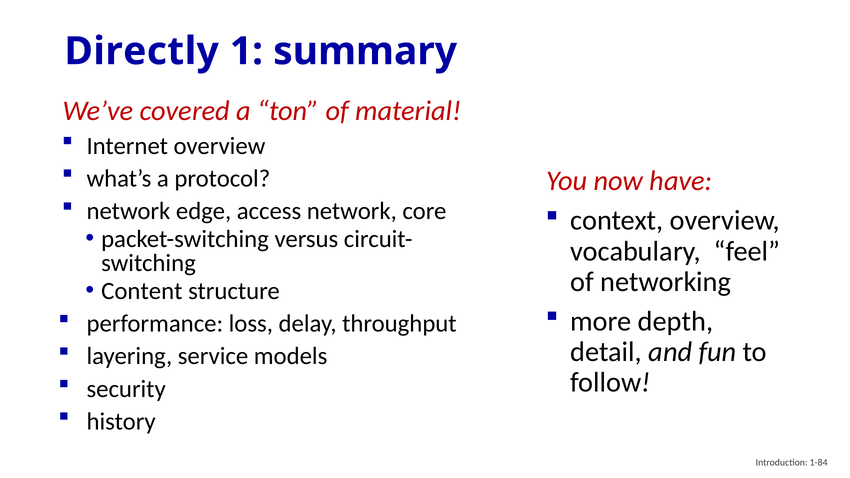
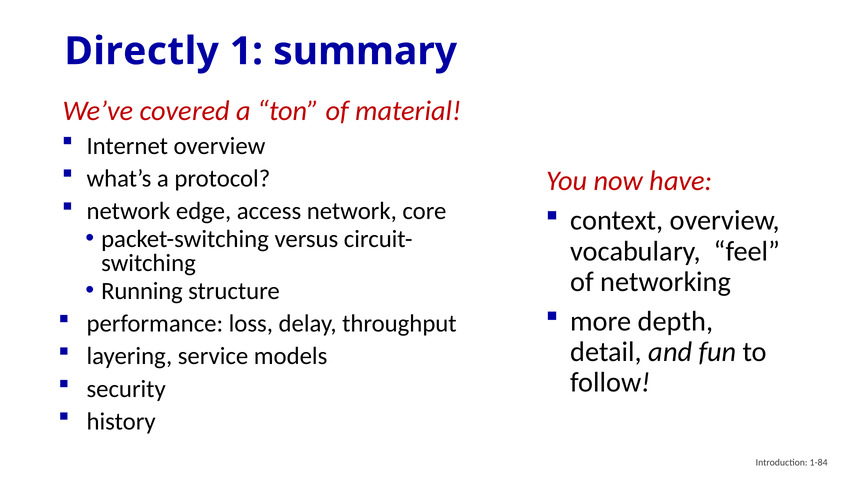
Content: Content -> Running (142, 291)
